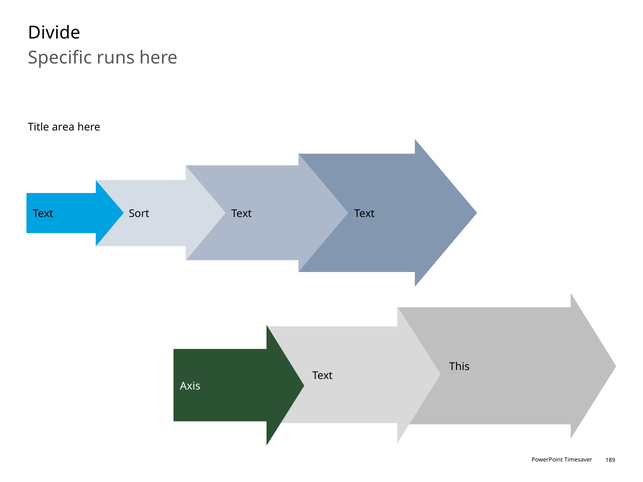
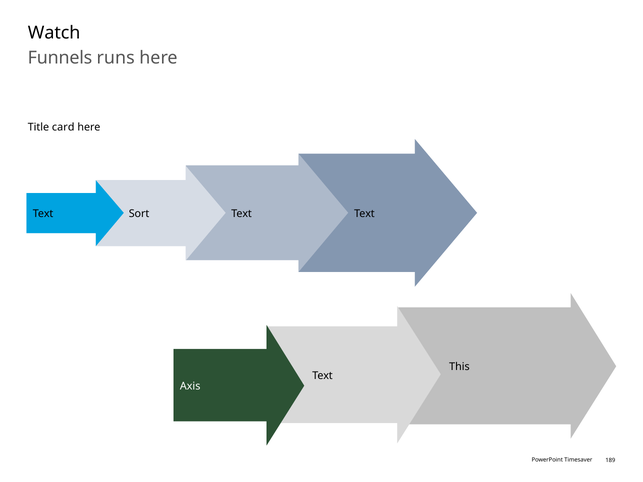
Divide: Divide -> Watch (54, 33)
Specific: Specific -> Funnels (60, 58)
area: area -> card (63, 127)
